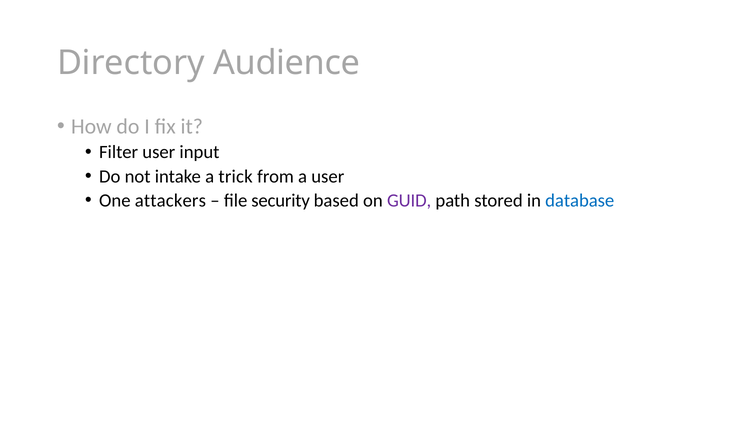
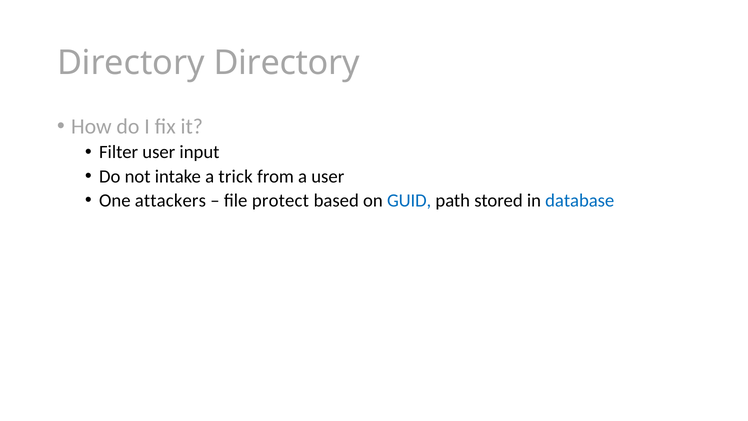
Directory Audience: Audience -> Directory (287, 63)
security: security -> protect (280, 200)
GUID colour: purple -> blue (409, 200)
